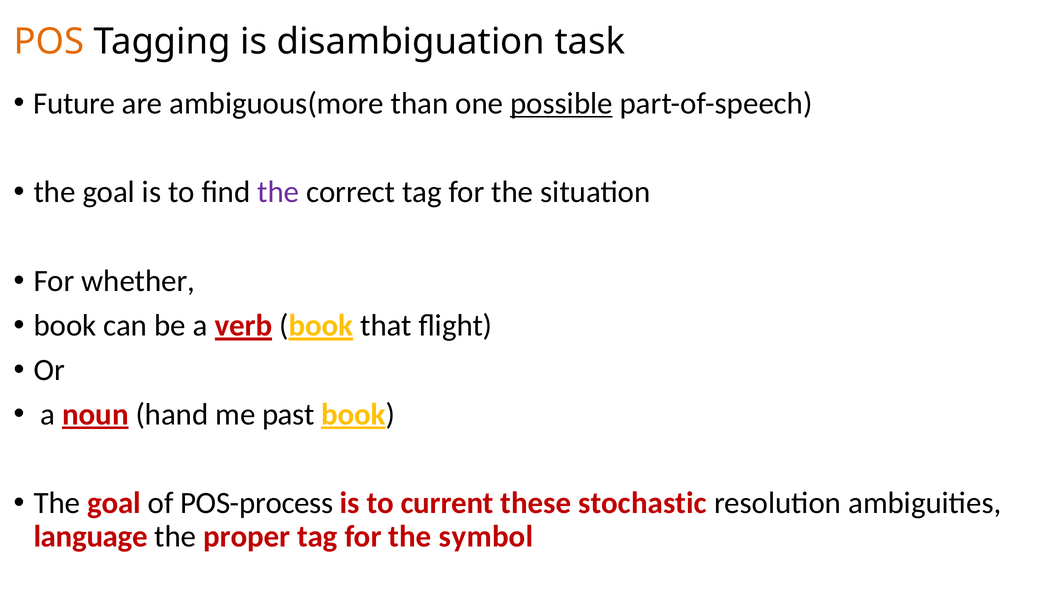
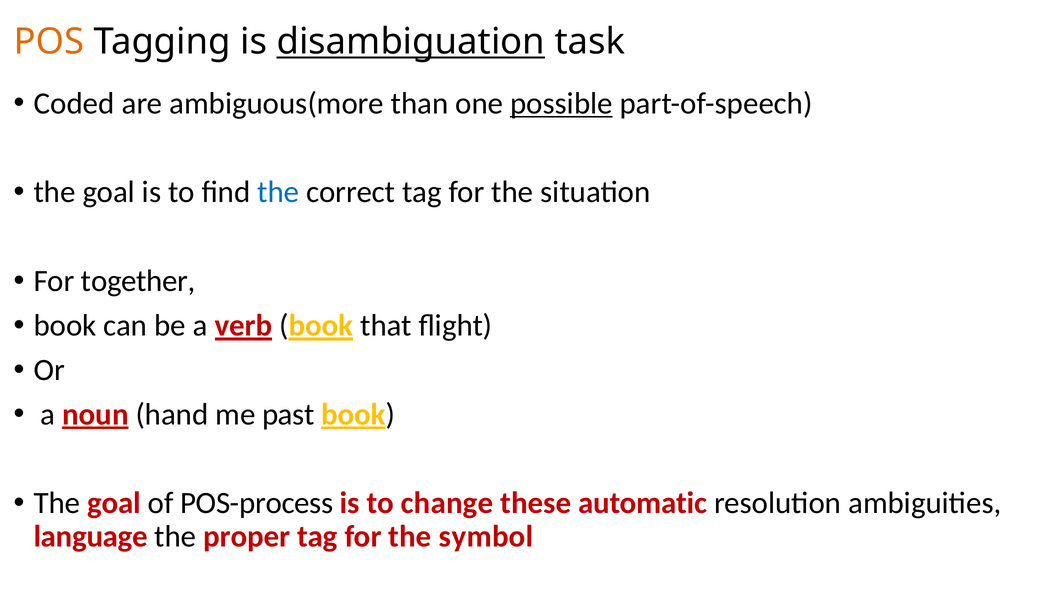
disambiguation underline: none -> present (411, 42)
Future: Future -> Coded (74, 103)
the colour: purple -> blue (278, 192)
whether: whether -> together (138, 281)
current: current -> change (447, 504)
stochastic: stochastic -> automatic (643, 504)
